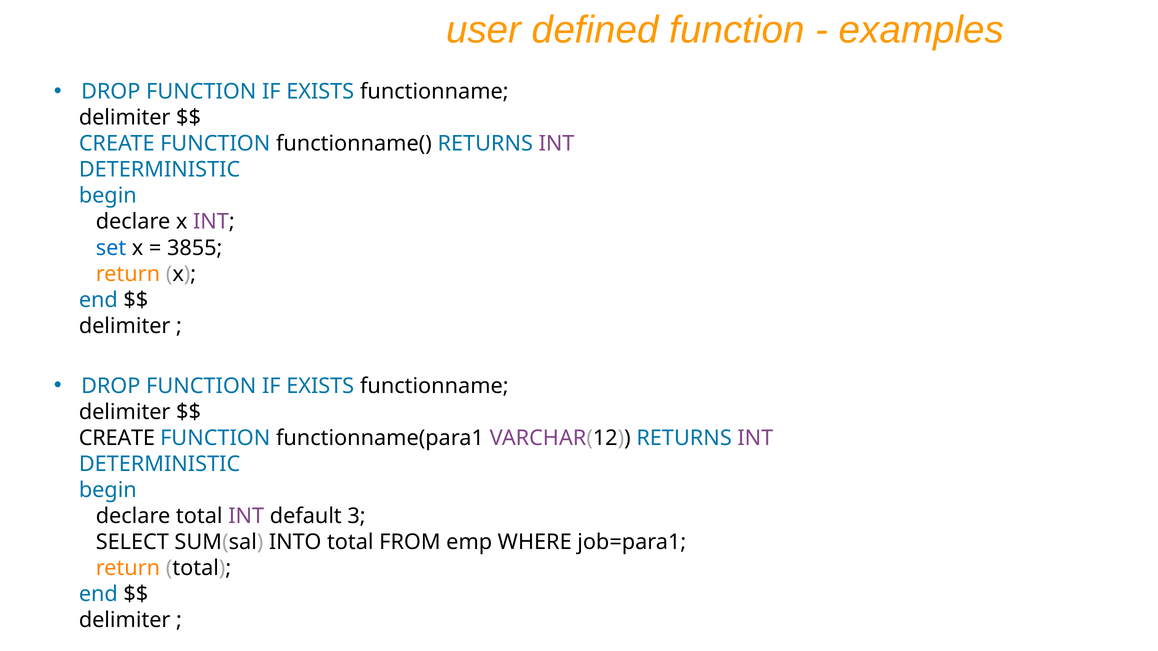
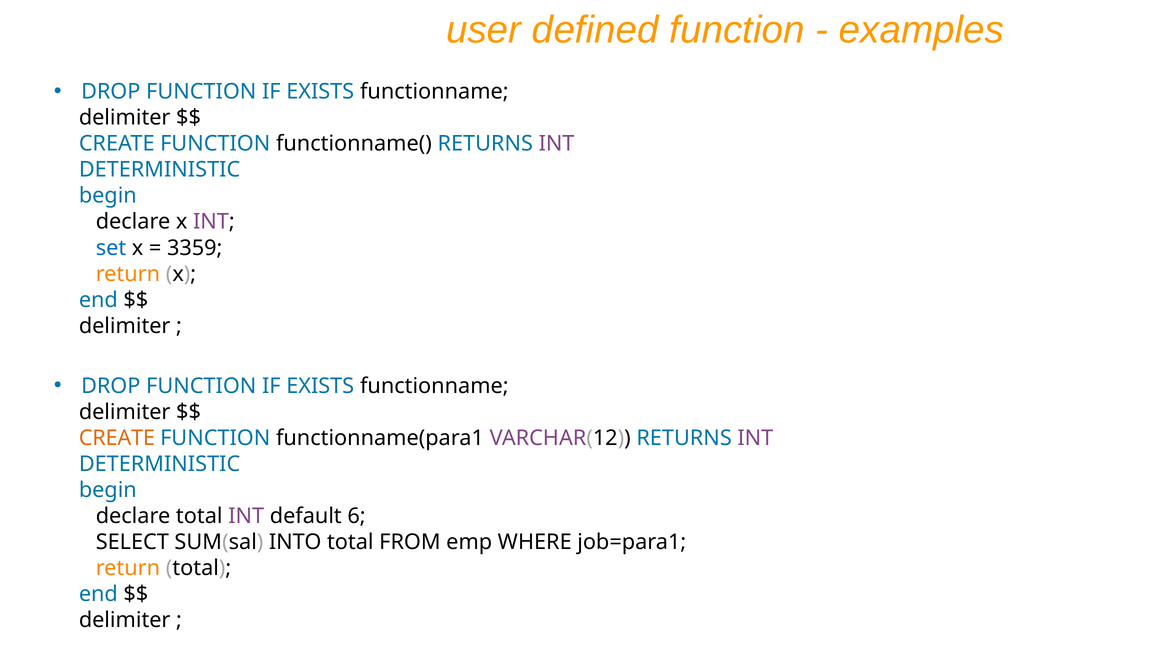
3855: 3855 -> 3359 (195, 248)
CREATE colour: black -> orange (117, 438)
3: 3 -> 6 (357, 516)
